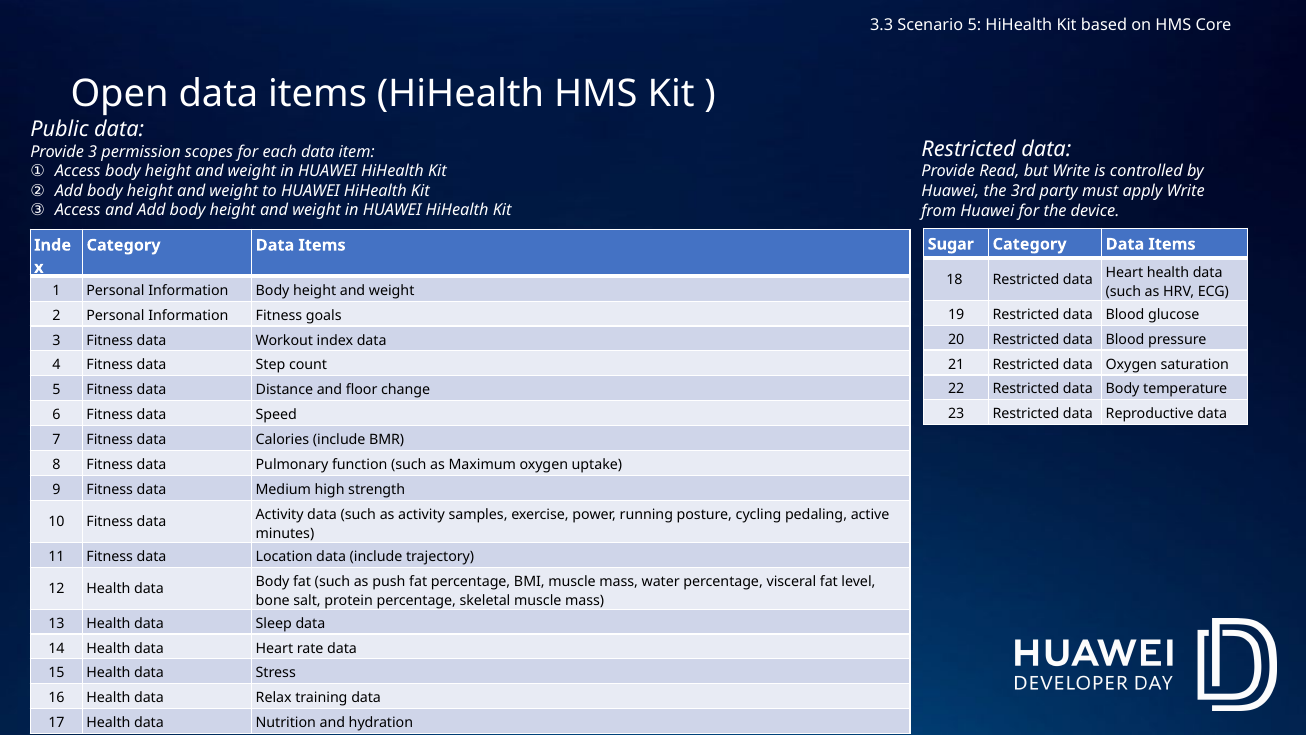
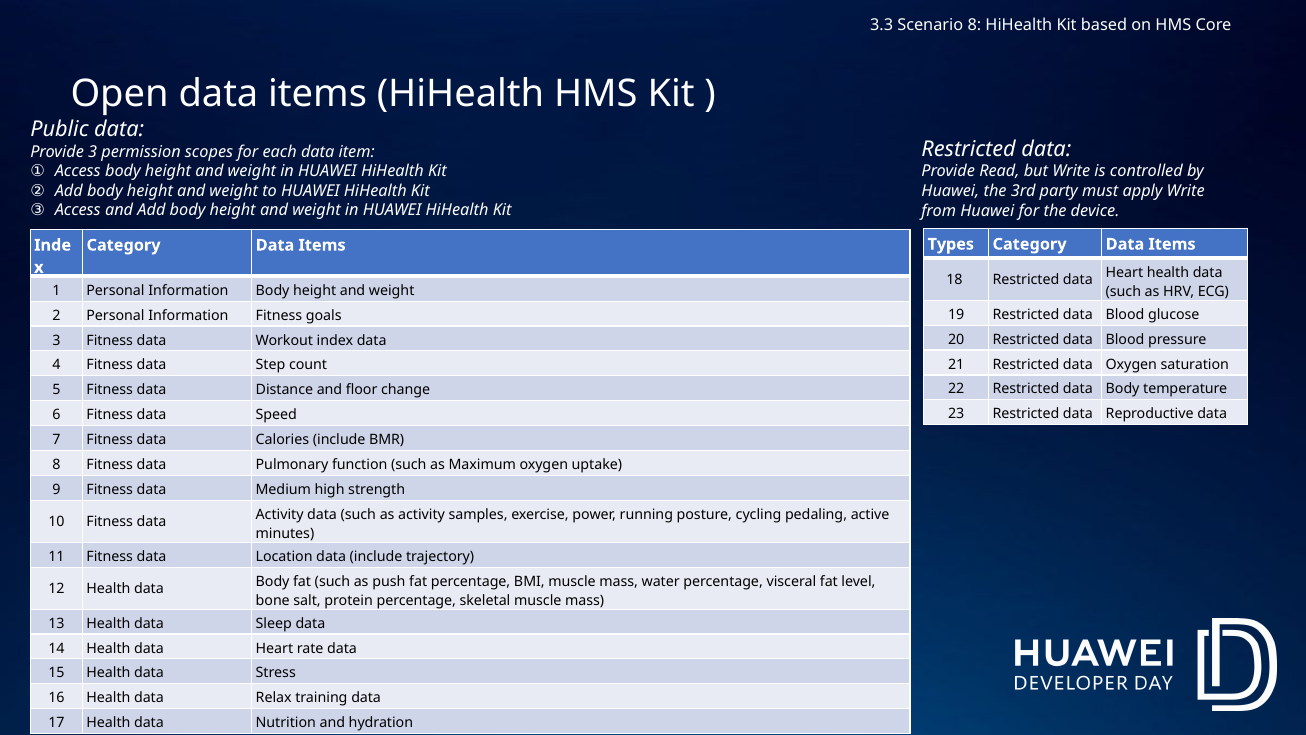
Scenario 5: 5 -> 8 (974, 25)
Sugar: Sugar -> Types (951, 244)
